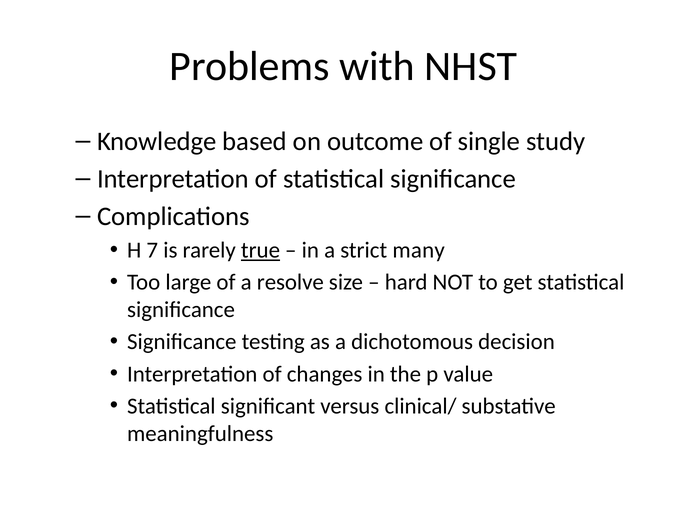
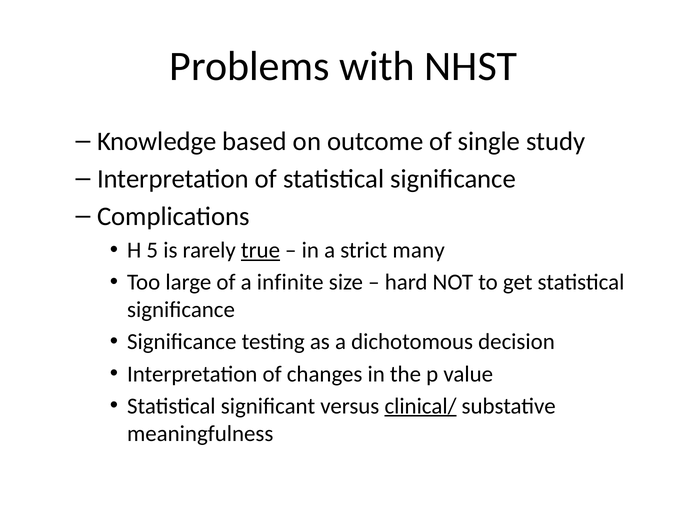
7: 7 -> 5 (152, 251)
resolve: resolve -> infinite (290, 283)
clinical/ underline: none -> present (421, 406)
